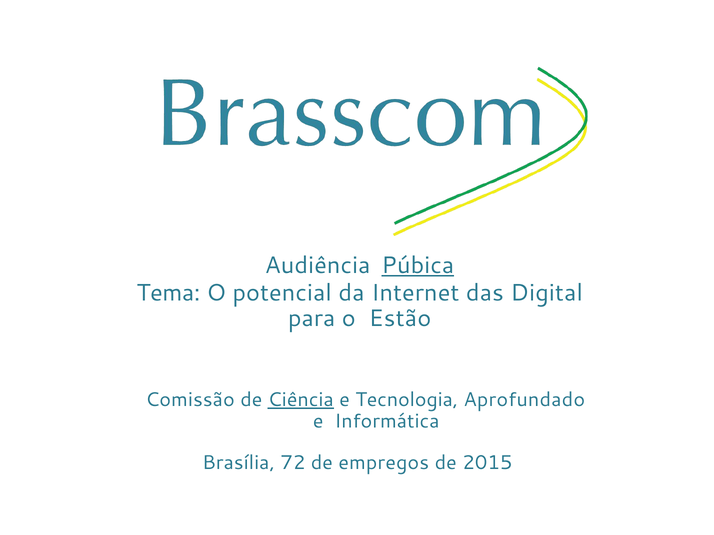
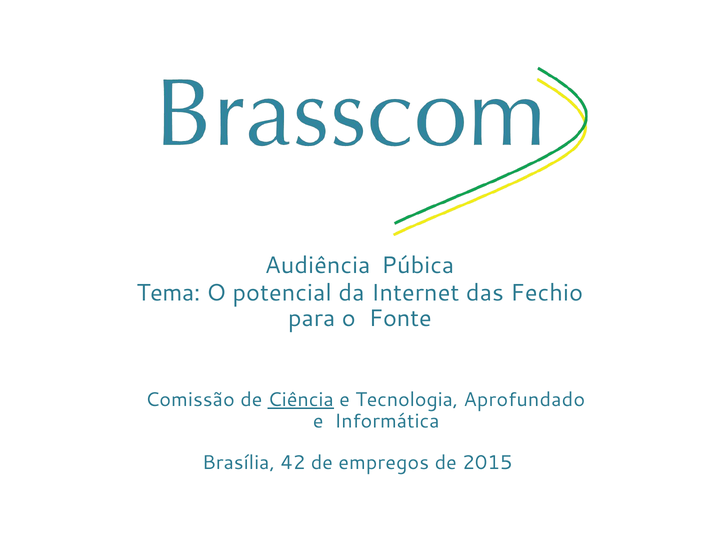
Púbica underline: present -> none (418, 266)
Digital: Digital -> Fechio (547, 293)
Estão: Estão -> Fonte (400, 319)
72: 72 -> 42 (293, 463)
